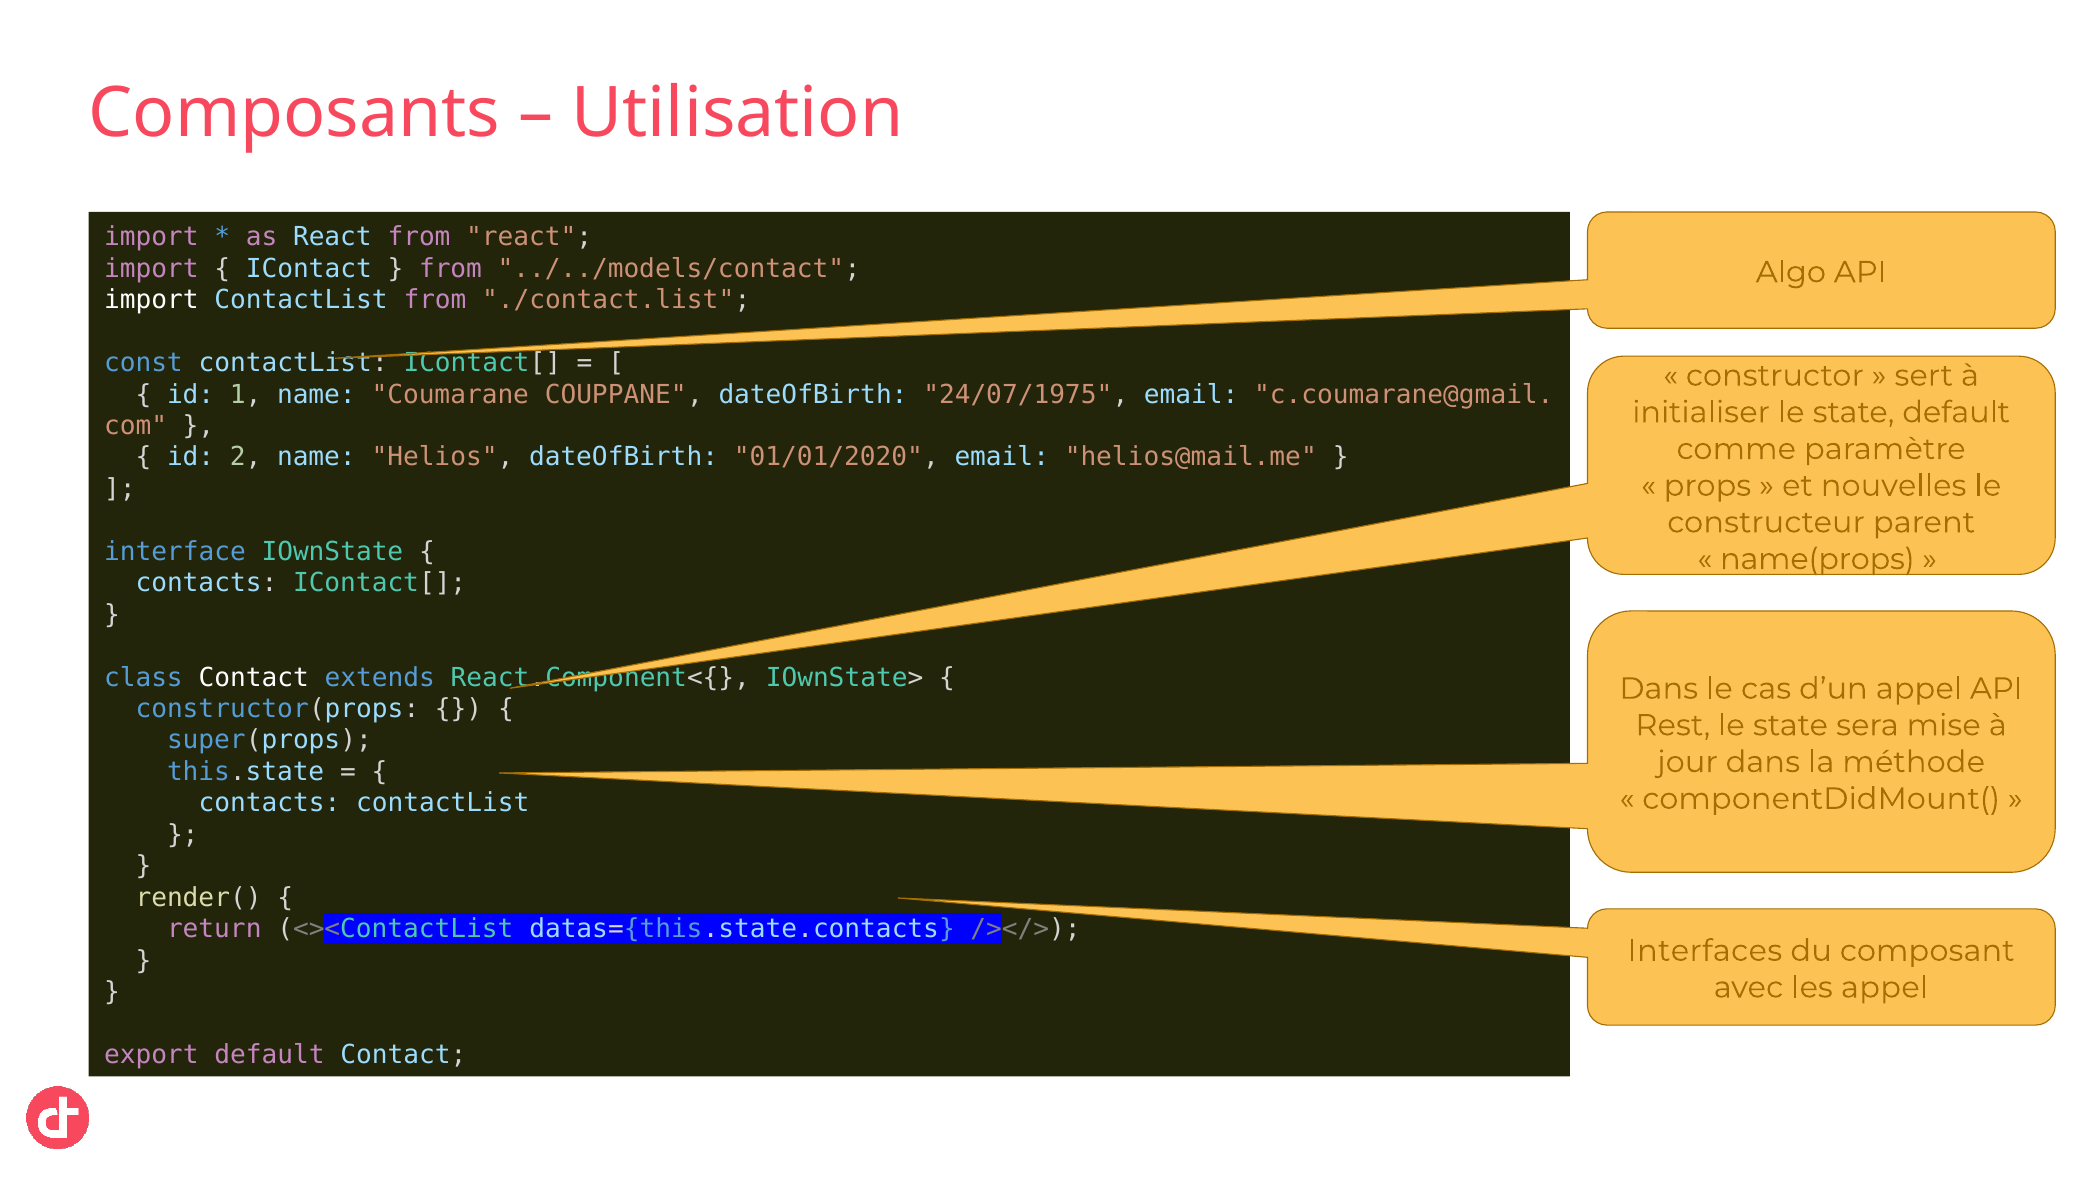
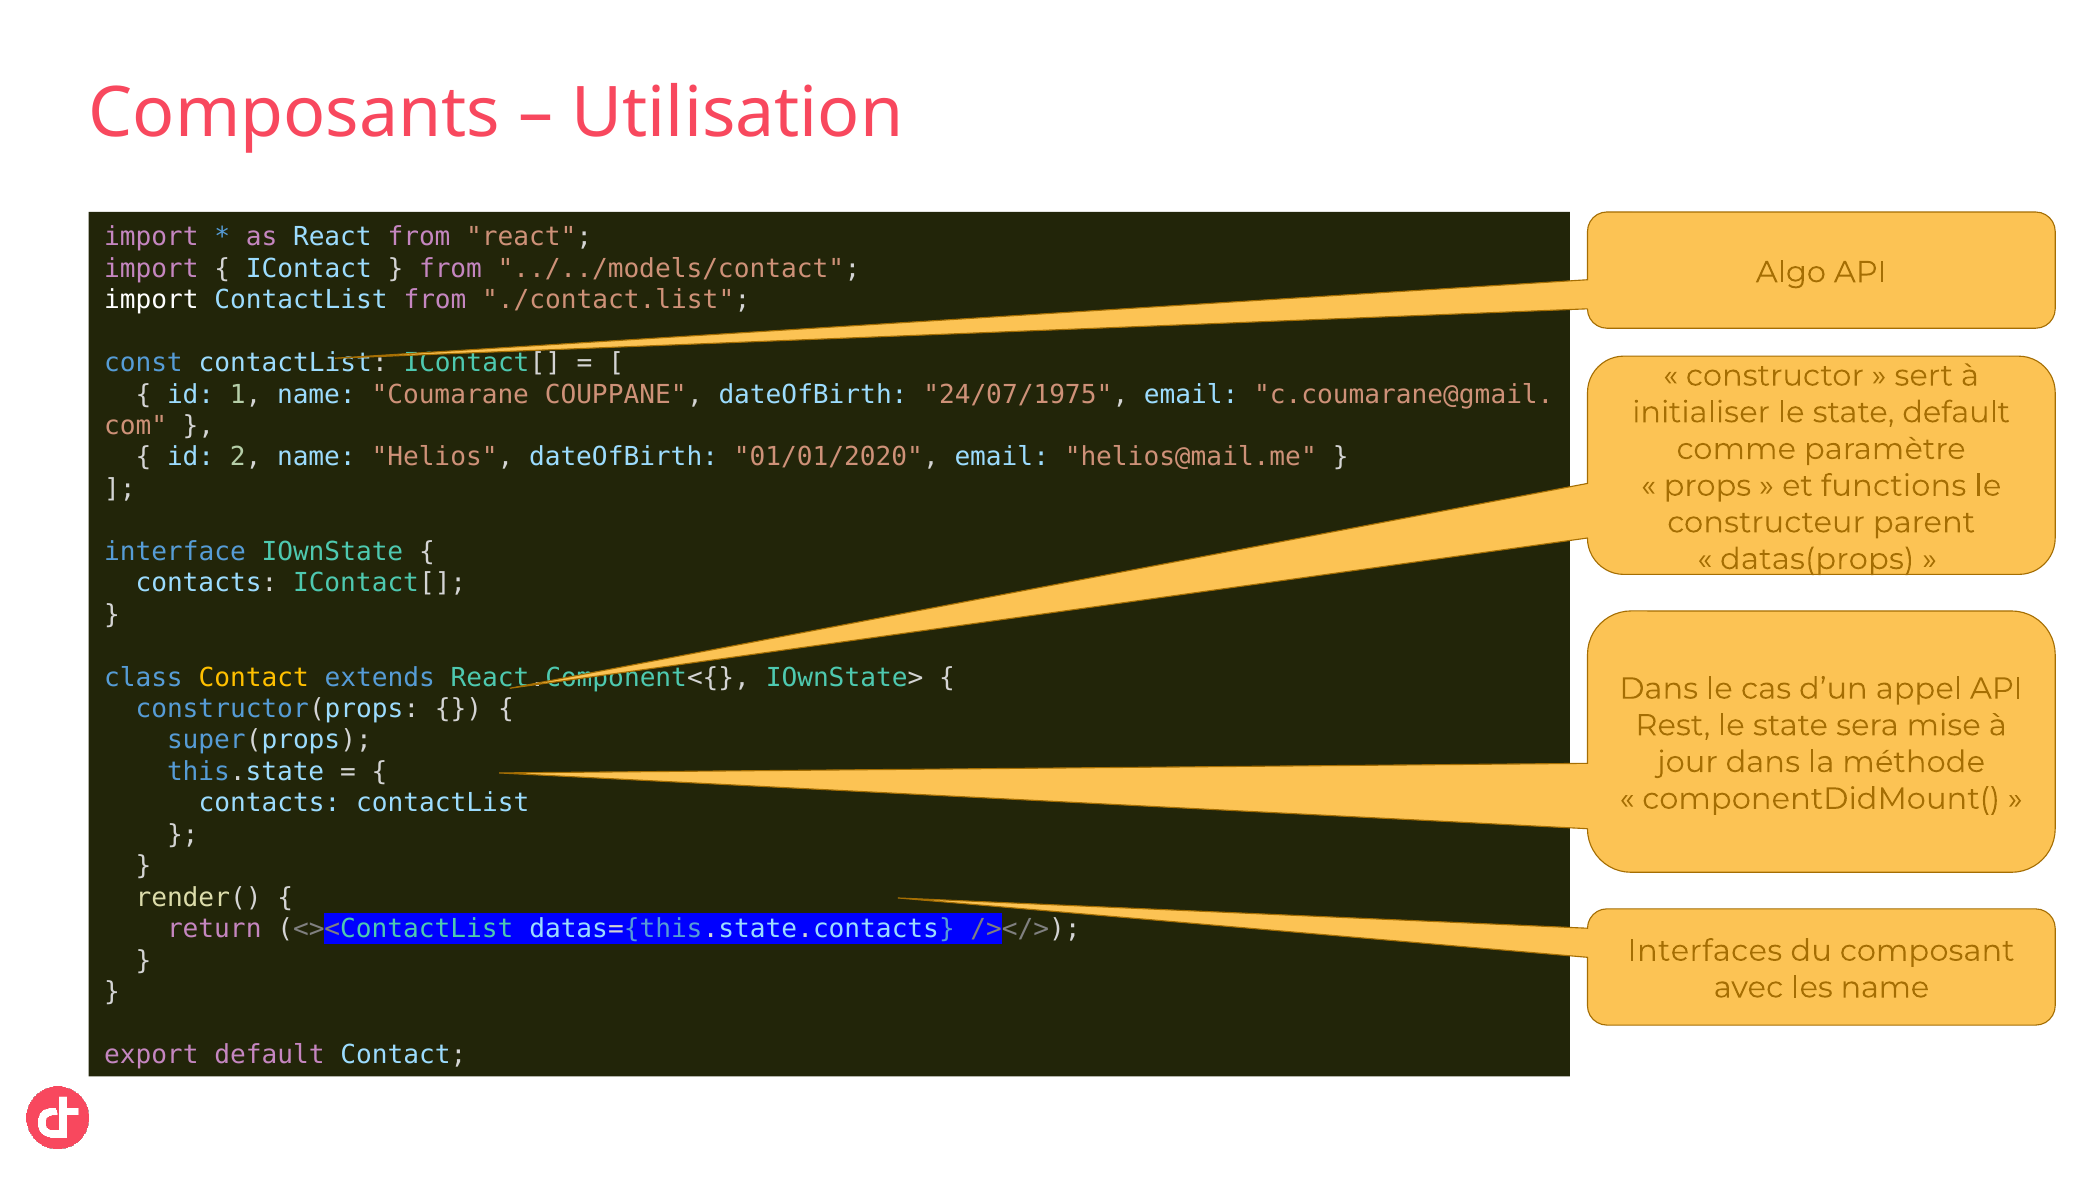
nouvelles: nouvelles -> functions (1894, 486)
name(props: name(props -> datas(props (1817, 559)
Contact colour: white -> yellow (254, 677)
les appel: appel -> name (1885, 987)
